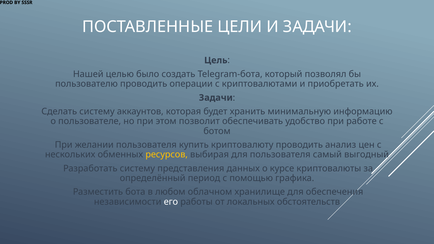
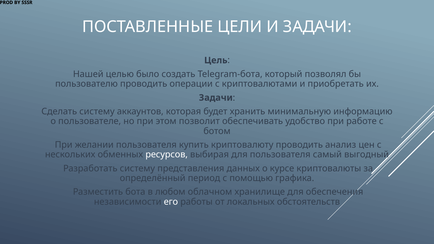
ресурсов colour: yellow -> white (167, 155)
